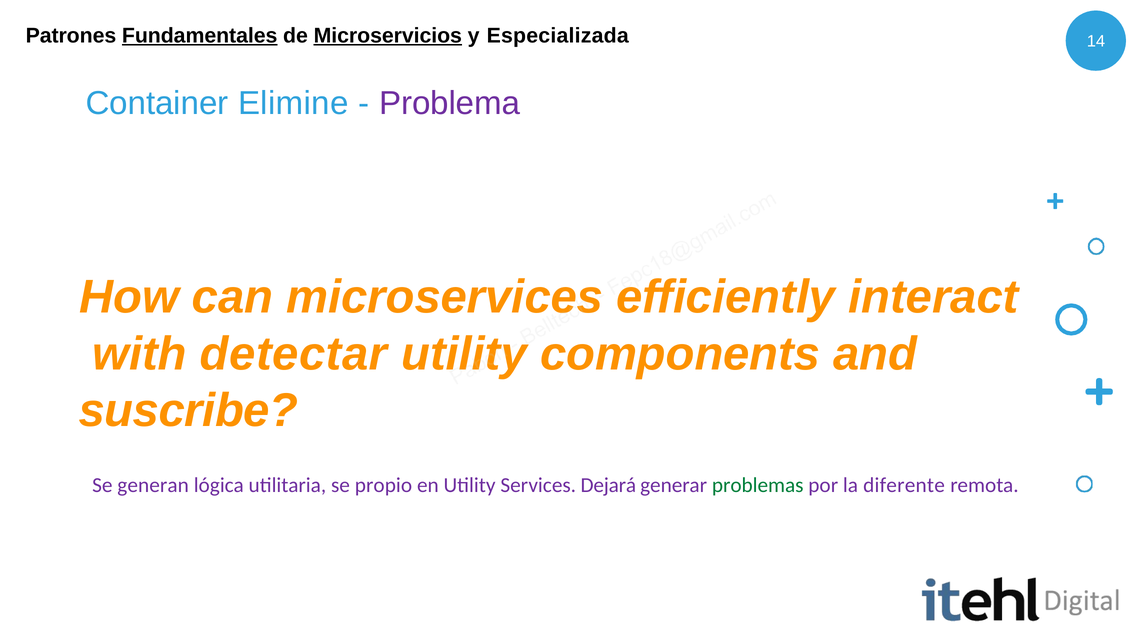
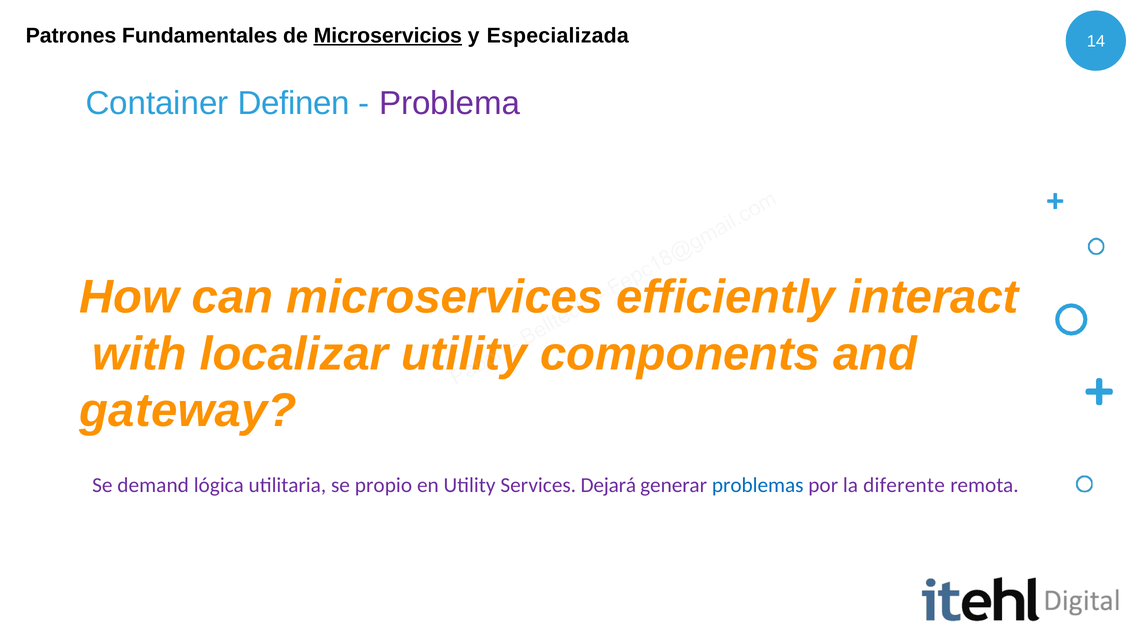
Fundamentales underline: present -> none (200, 36)
Elimine: Elimine -> Definen (294, 103)
detectar: detectar -> localizar (294, 354)
suscribe: suscribe -> gateway (188, 411)
generan: generan -> demand (153, 485)
problemas colour: green -> blue (758, 485)
